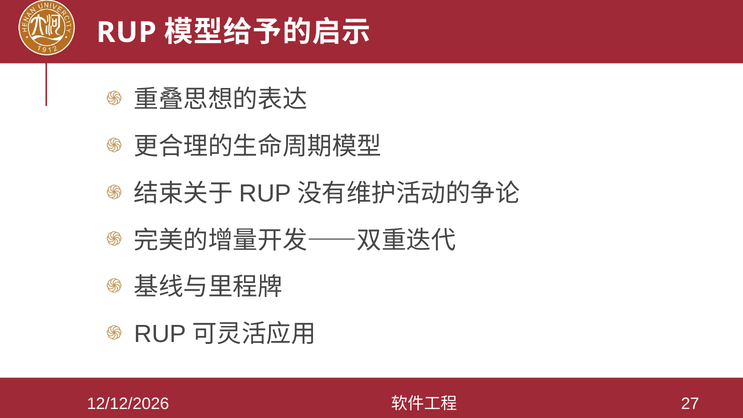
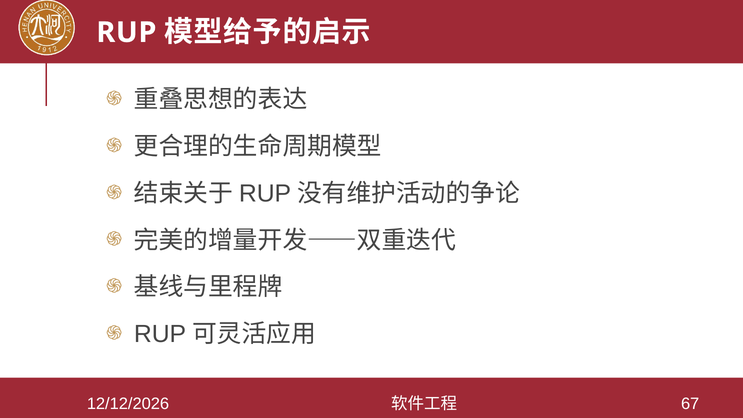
27: 27 -> 67 (690, 404)
